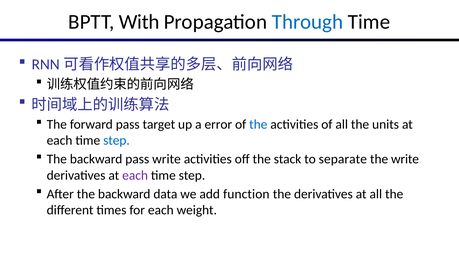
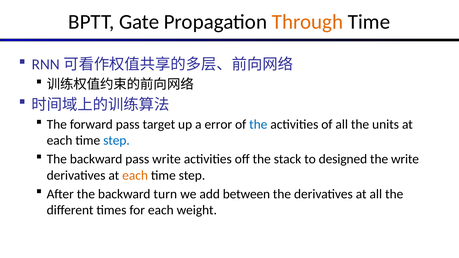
With: With -> Gate (139, 22)
Through colour: blue -> orange (308, 22)
separate: separate -> designed (343, 159)
each colour: purple -> orange (135, 175)
data: data -> turn (165, 194)
function: function -> between (246, 194)
